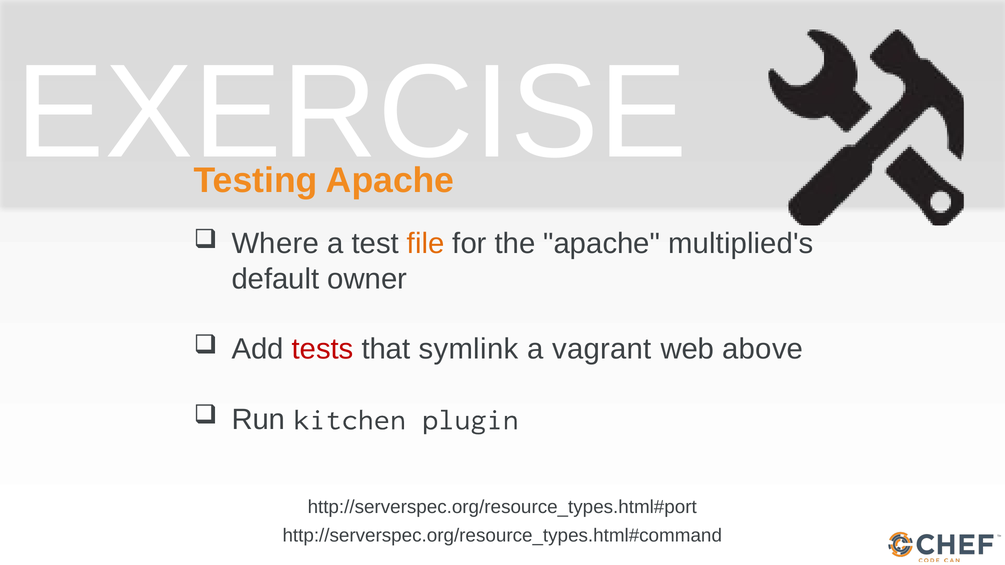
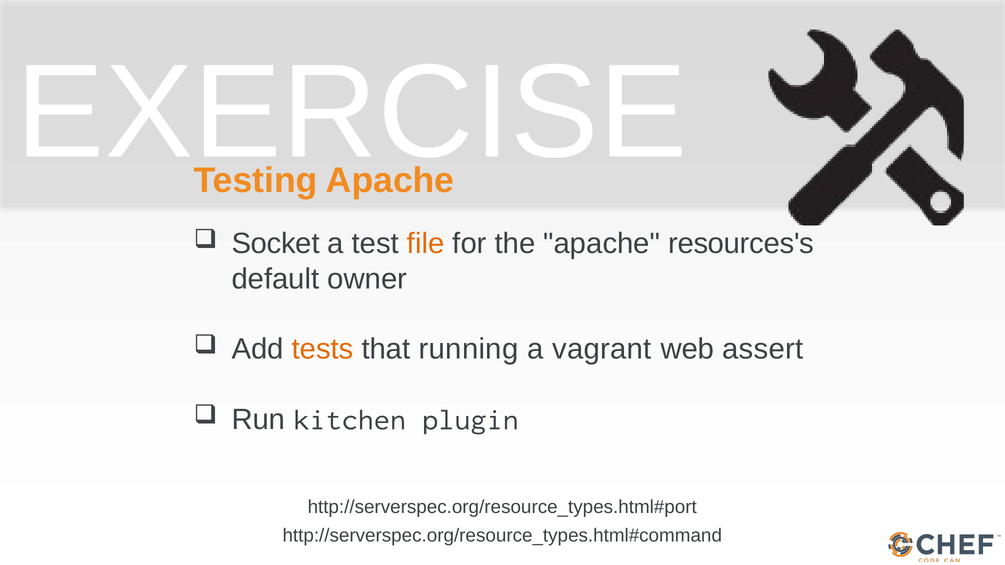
Where: Where -> Socket (276, 244)
multiplied's: multiplied's -> resources's (741, 244)
tests colour: red -> orange (323, 350)
symlink: symlink -> running (469, 350)
above: above -> assert (763, 350)
